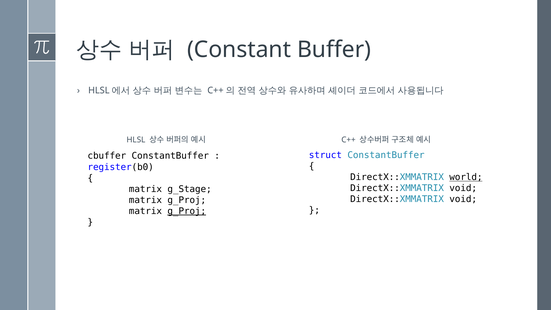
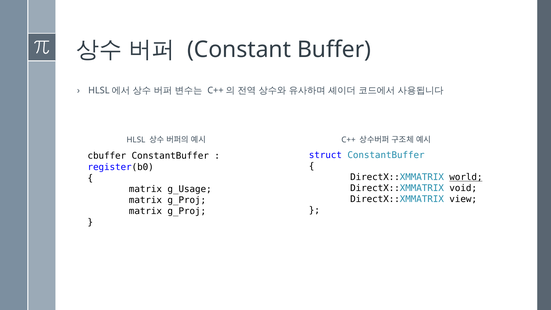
g_Stage: g_Stage -> g_Usage (190, 189)
void: void -> view (463, 199)
g_Proj underline: present -> none (187, 211)
